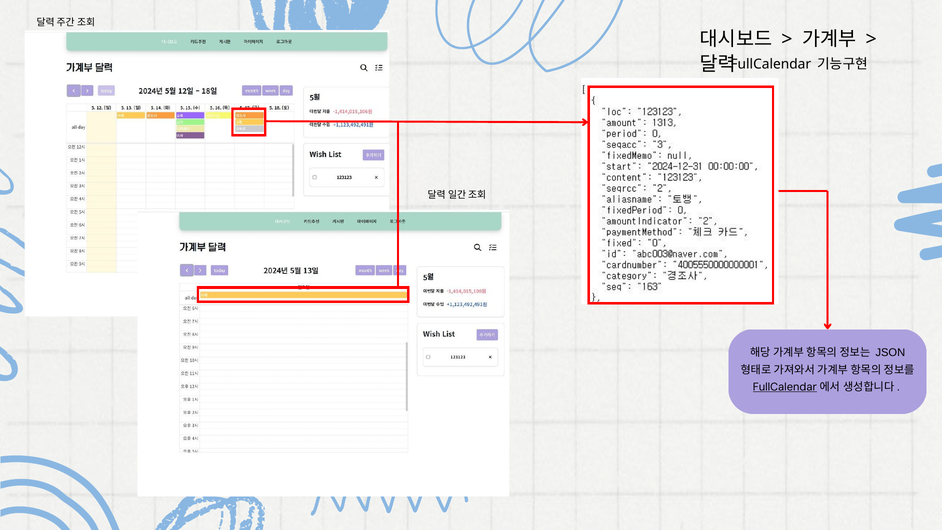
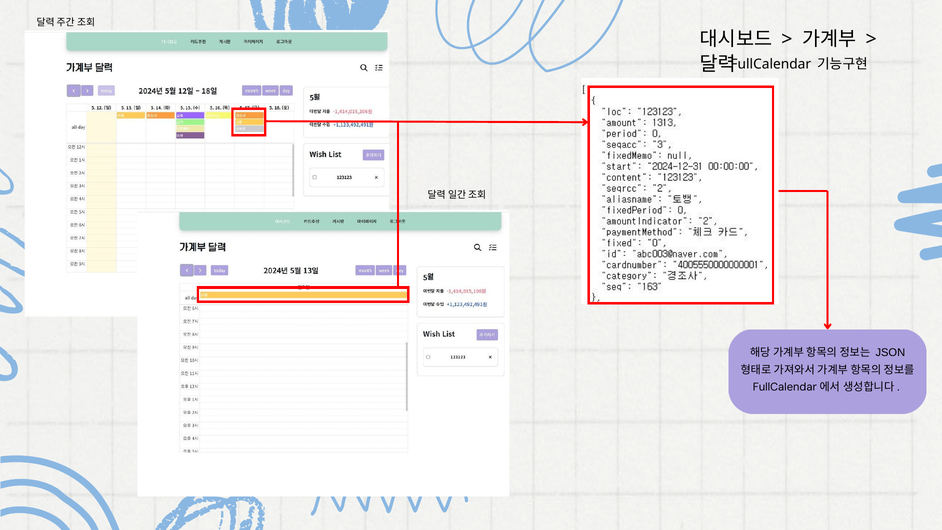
FullCalendar underline: present -> none (785, 387)
